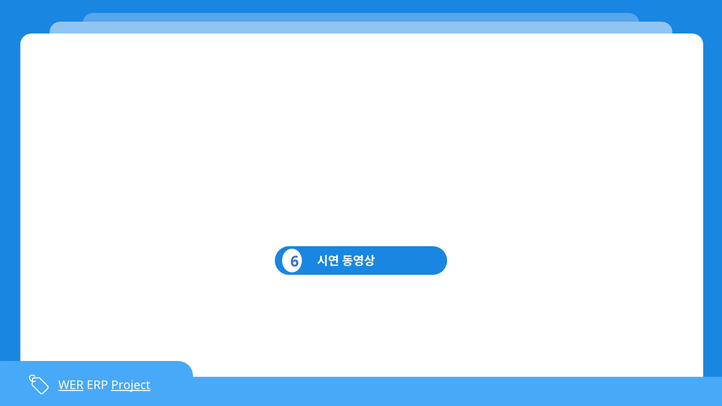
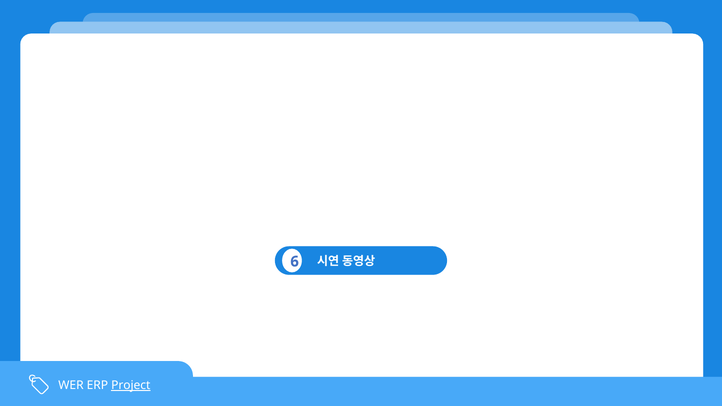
WER underline: present -> none (71, 385)
